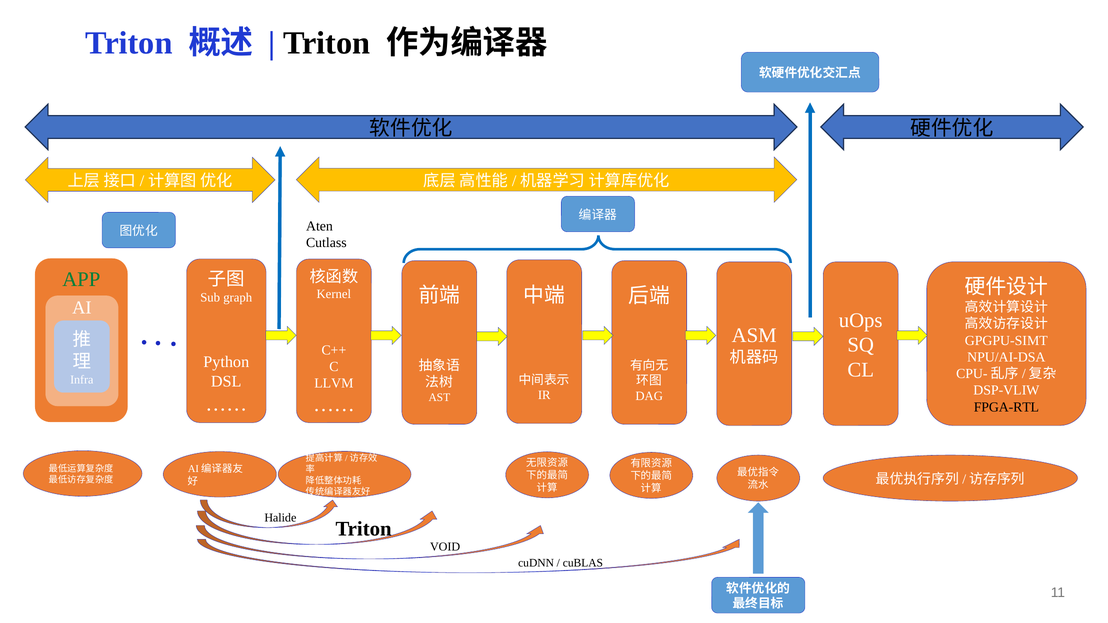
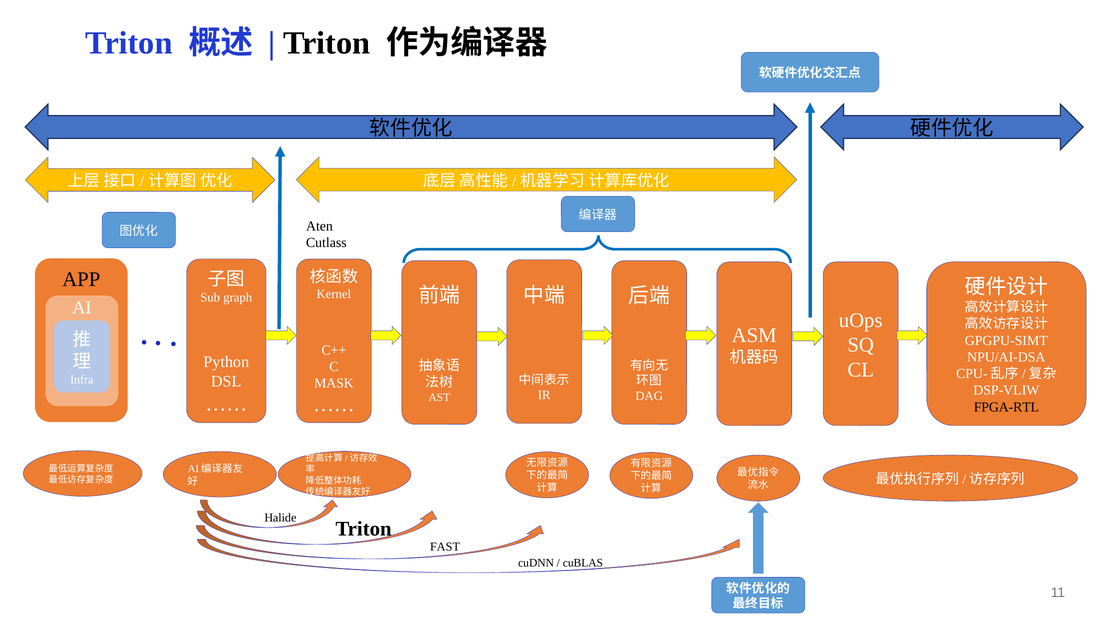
APP colour: green -> black (81, 279)
LLVM: LLVM -> MASK (334, 383)
VOID: VOID -> FAST (445, 547)
